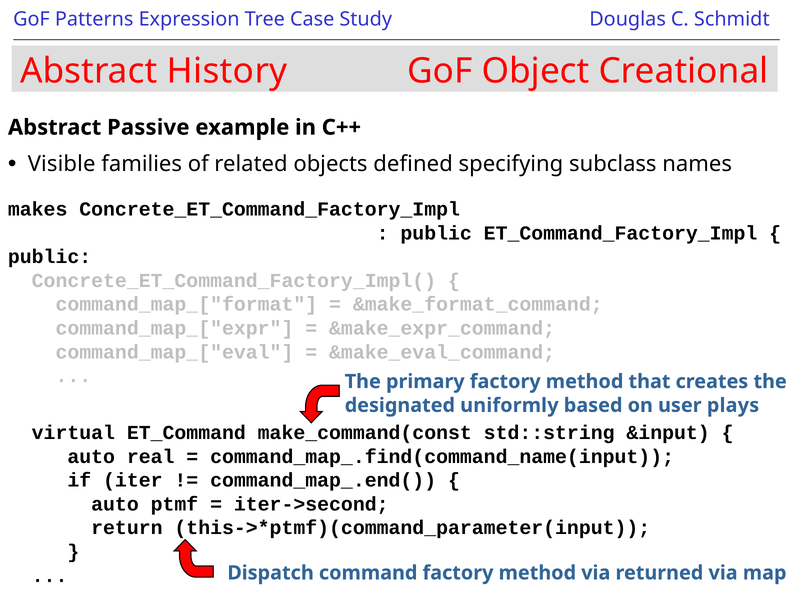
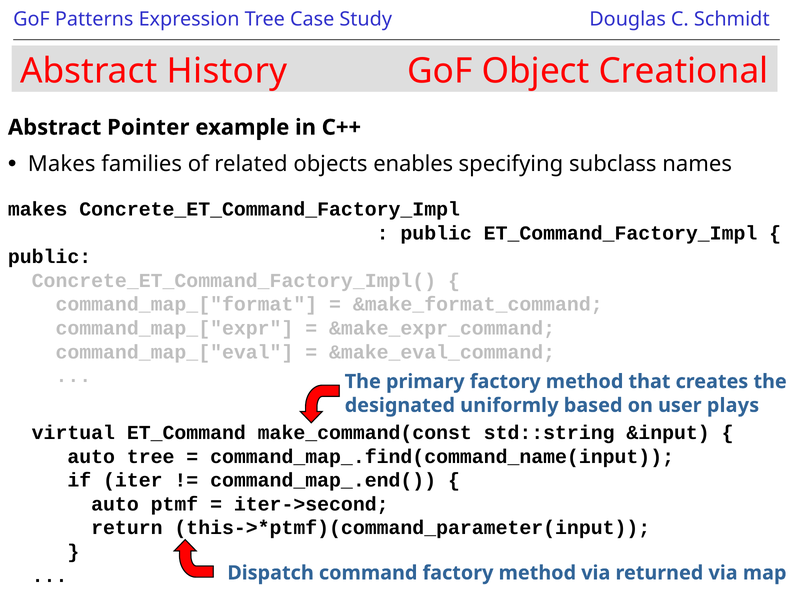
Passive: Passive -> Pointer (148, 127)
Visible: Visible -> Makes (62, 164)
defined: defined -> enables (413, 164)
auto real: real -> tree (151, 456)
